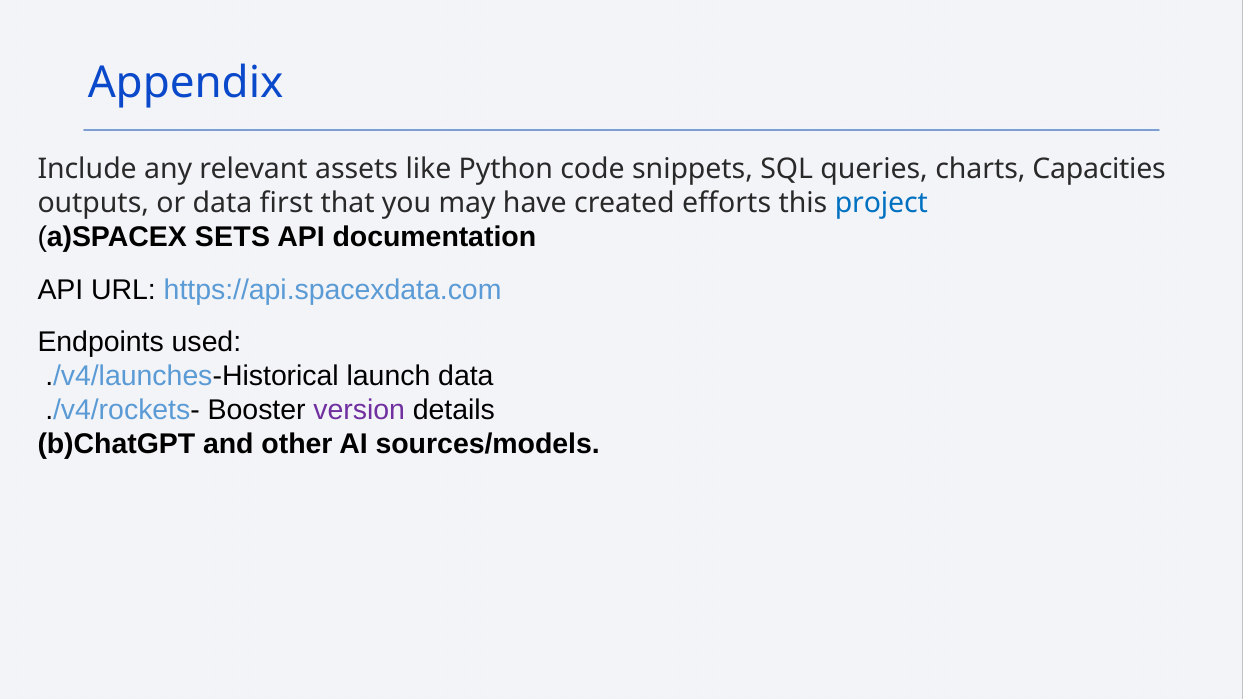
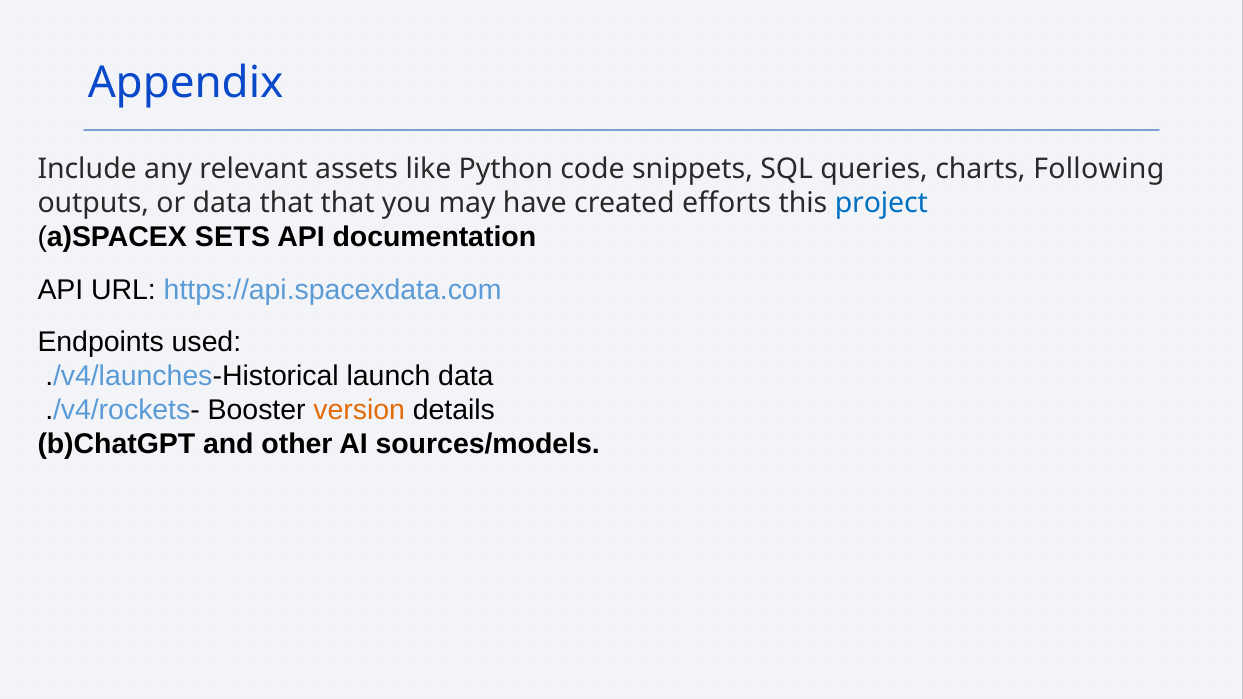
Capacities: Capacities -> Following (1099, 169)
data first: first -> that (287, 203)
version colour: purple -> orange (359, 410)
